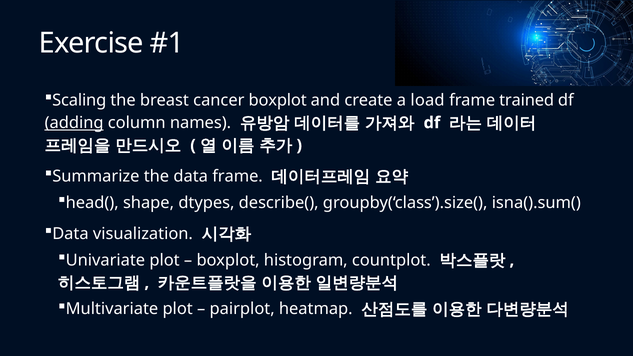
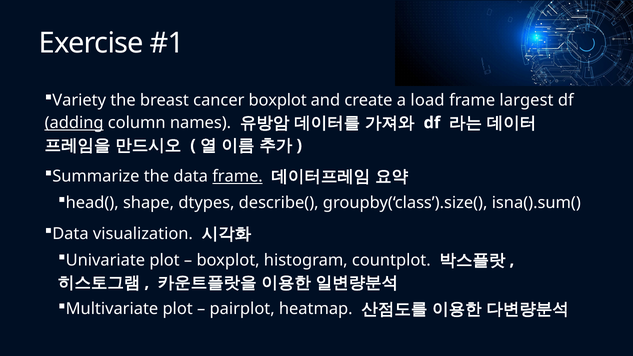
Scaling: Scaling -> Variety (79, 100)
trained: trained -> largest (527, 100)
frame underline: none -> present (238, 176)
